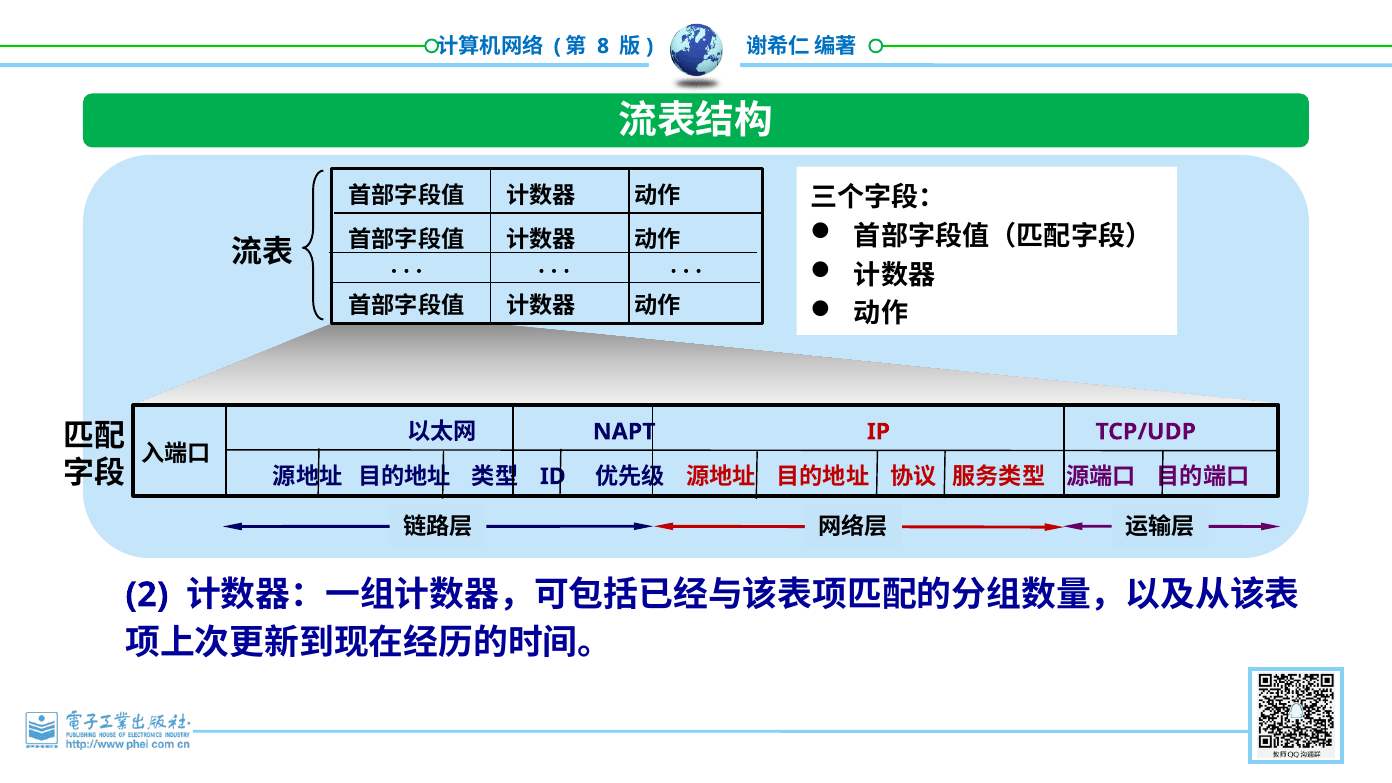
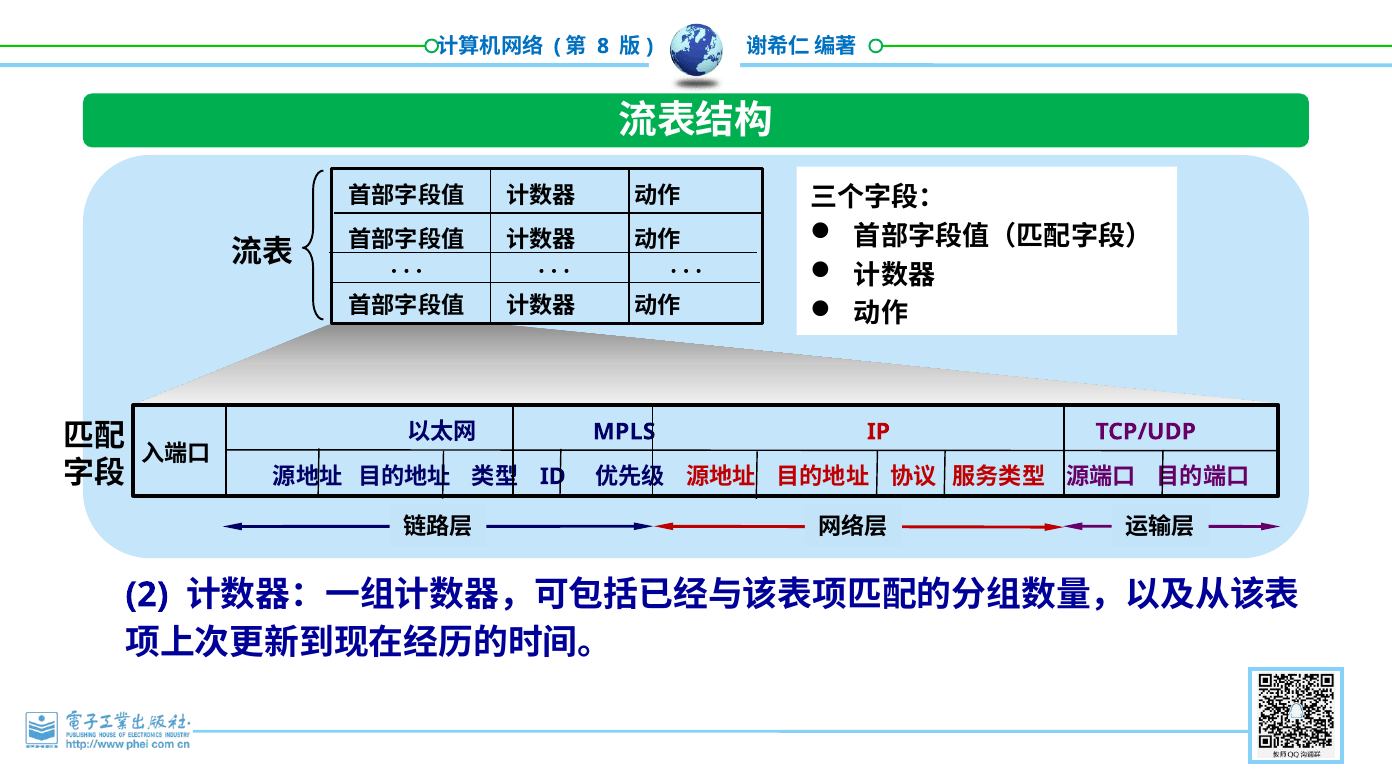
NAPT: NAPT -> MPLS (624, 432)
